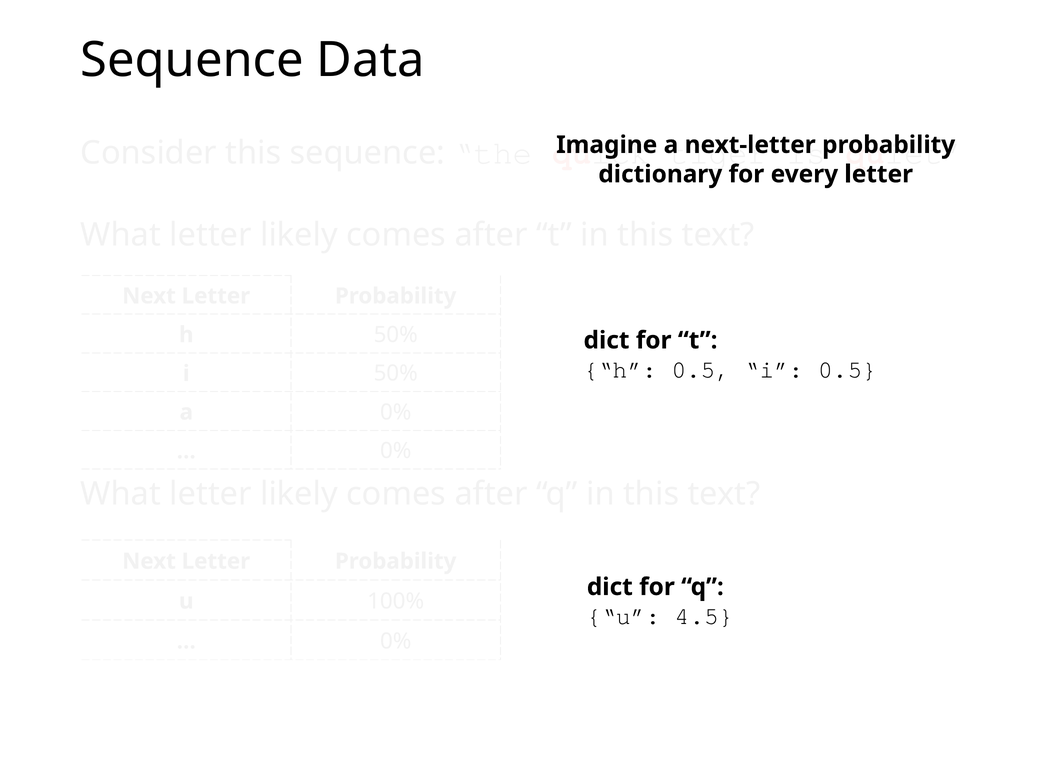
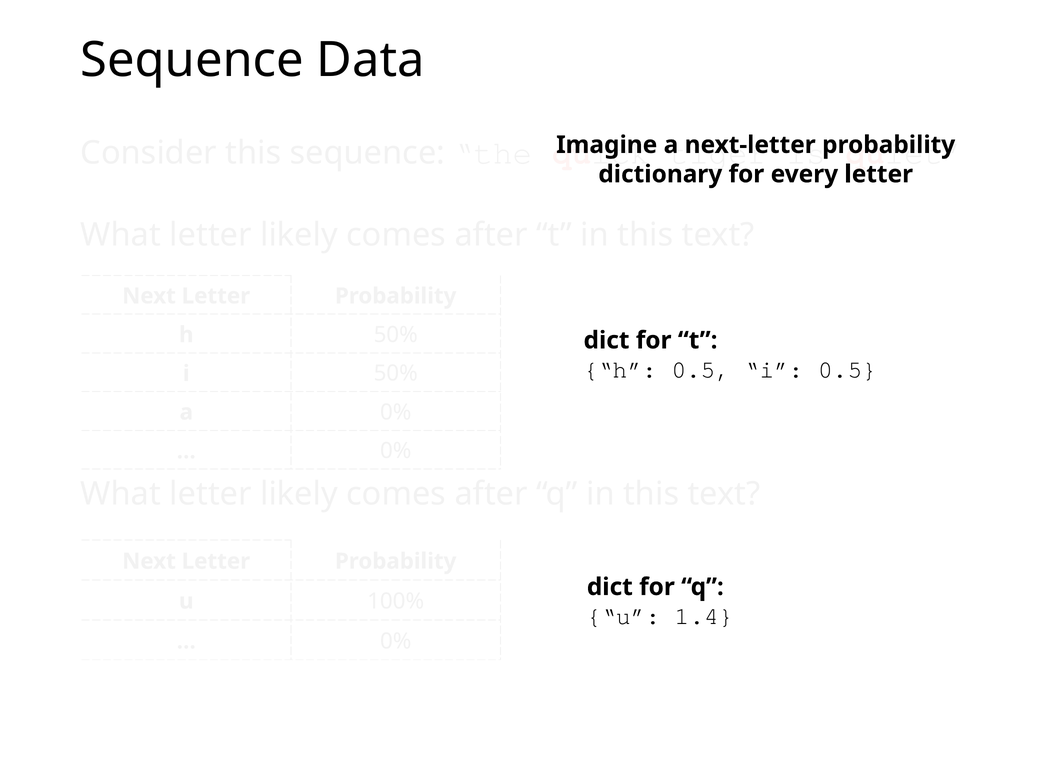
4.5: 4.5 -> 1.4 (704, 617)
